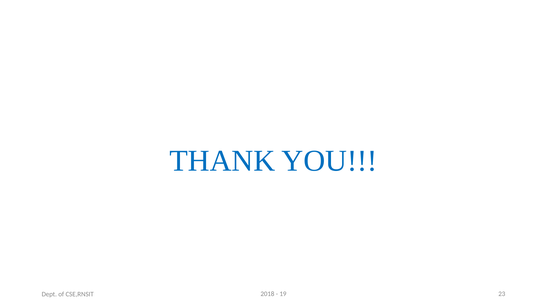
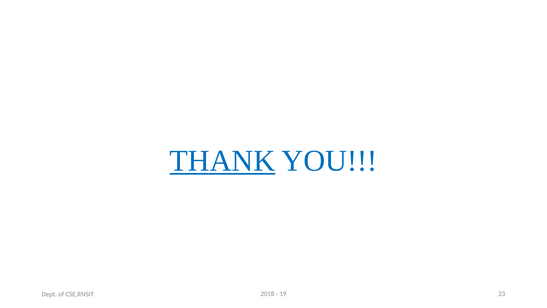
THANK underline: none -> present (222, 161)
